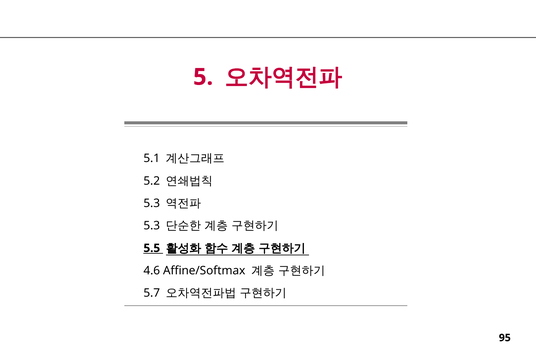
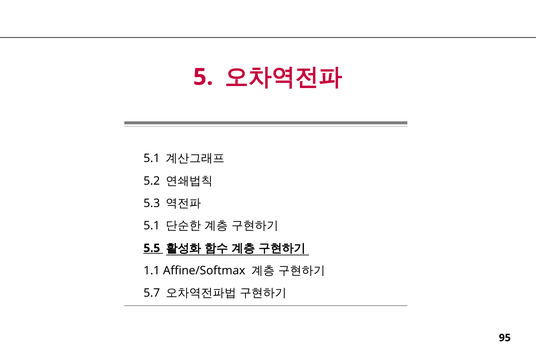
5.3: 5.3 -> 5.1 (152, 226)
4.6: 4.6 -> 1.1 (152, 271)
